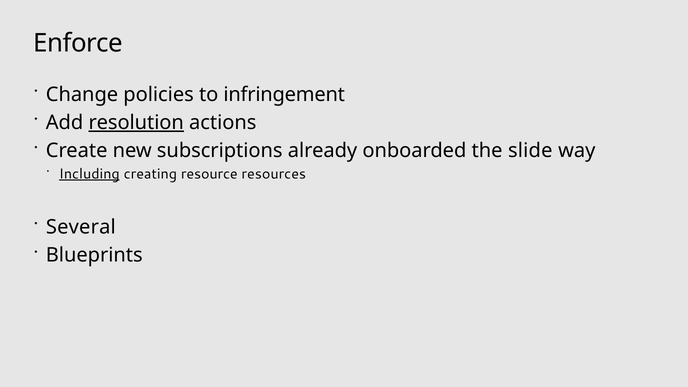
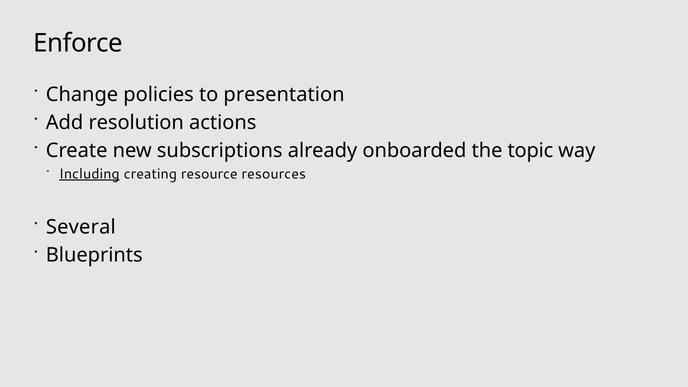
infringement: infringement -> presentation (284, 94)
resolution underline: present -> none (136, 123)
slide: slide -> topic (530, 151)
